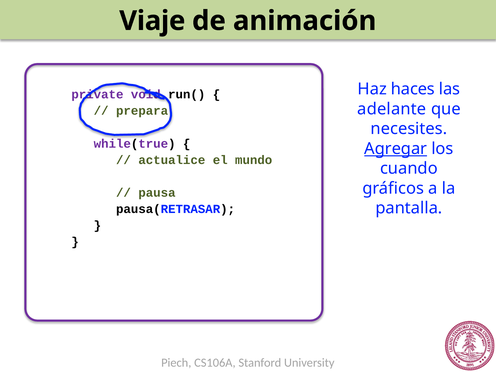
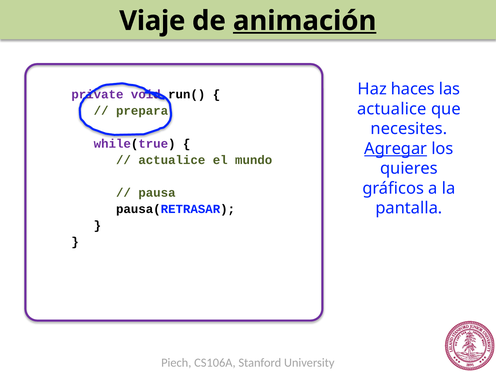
animación underline: none -> present (305, 21)
adelante: adelante -> actualice (392, 109)
cuando: cuando -> quieres (409, 168)
